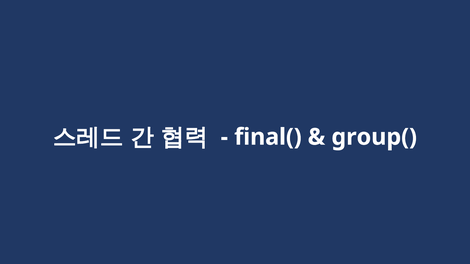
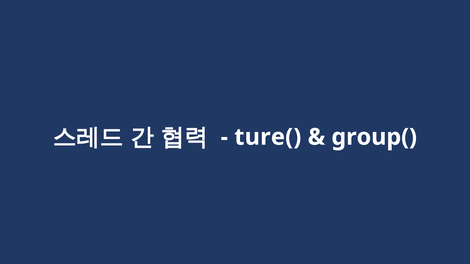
final(: final( -> ture( (268, 137)
